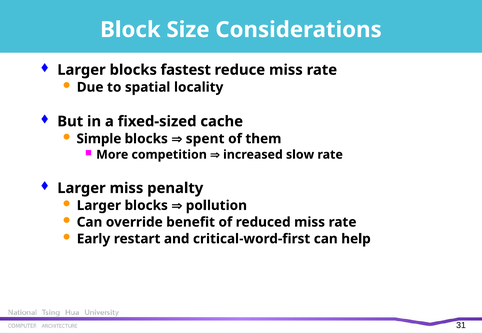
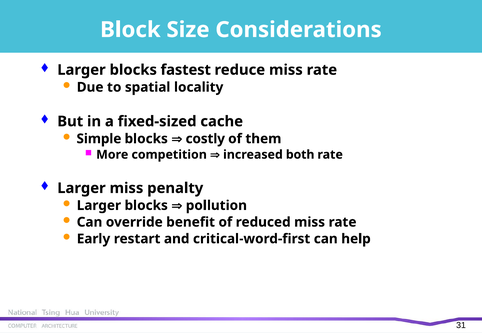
spent: spent -> costly (205, 139)
slow: slow -> both (300, 155)
